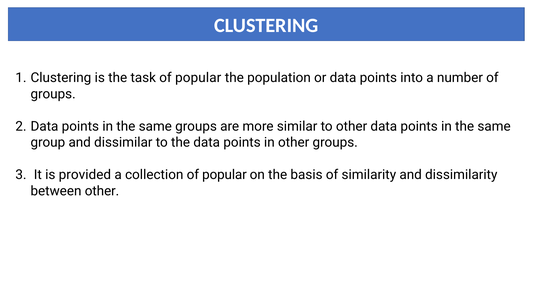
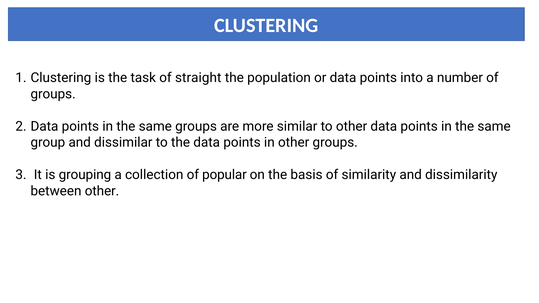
task of popular: popular -> straight (198, 78)
provided: provided -> grouping (85, 175)
